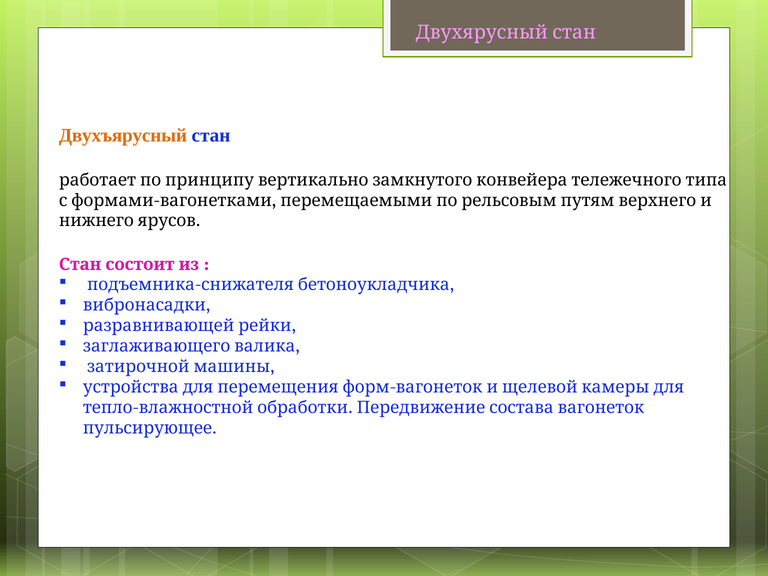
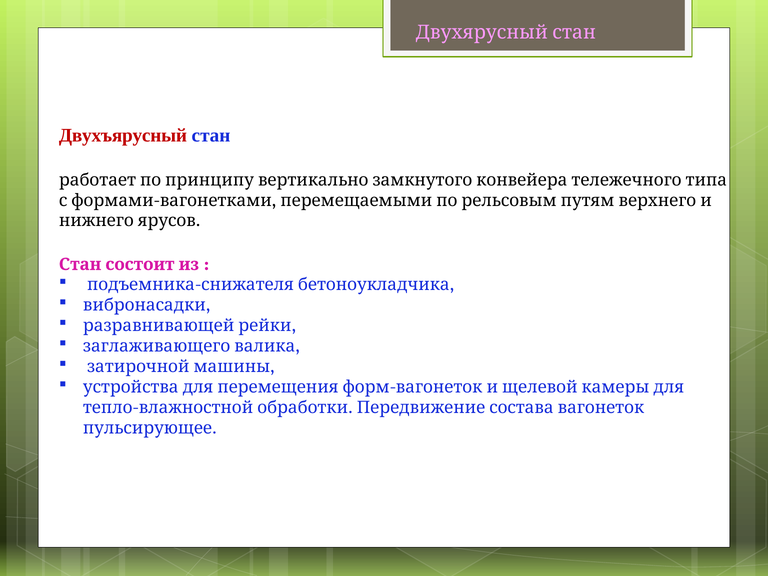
Двухъярусный colour: orange -> red (123, 135)
